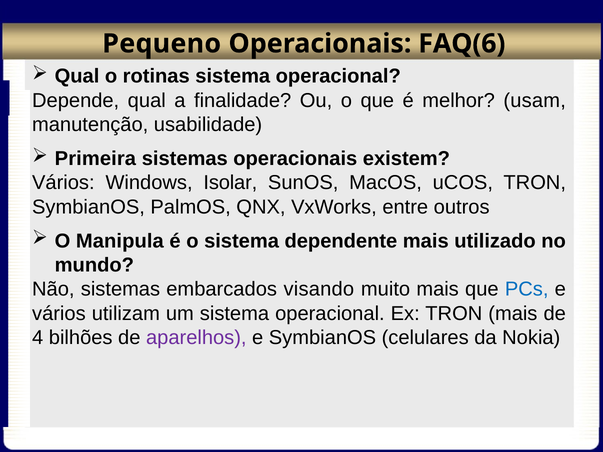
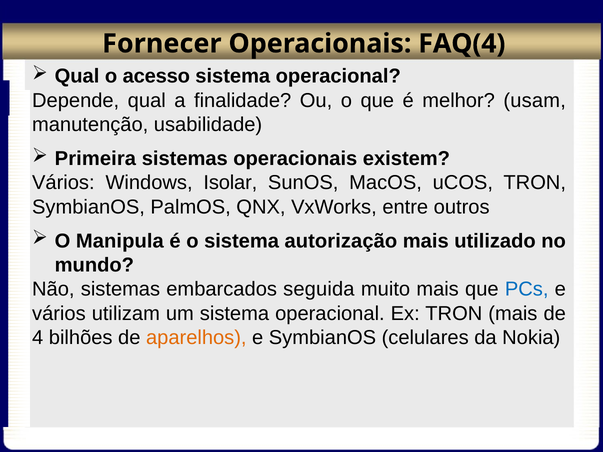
Pequeno: Pequeno -> Fornecer (162, 44)
FAQ(6: FAQ(6 -> FAQ(4 (462, 44)
rotinas: rotinas -> acesso (156, 76)
dependente: dependente -> autorização (341, 241)
visando: visando -> seguida (319, 289)
aparelhos colour: purple -> orange (196, 338)
